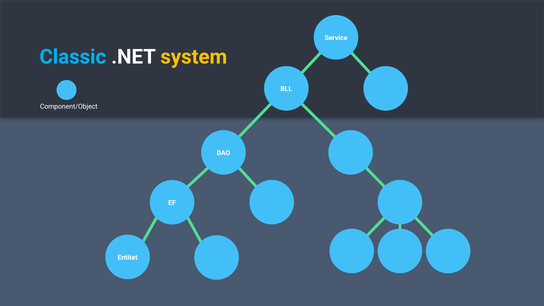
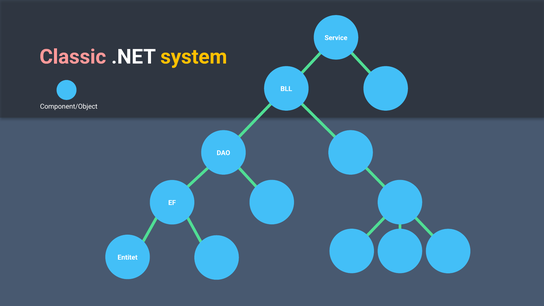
Classic colour: light blue -> pink (73, 57)
